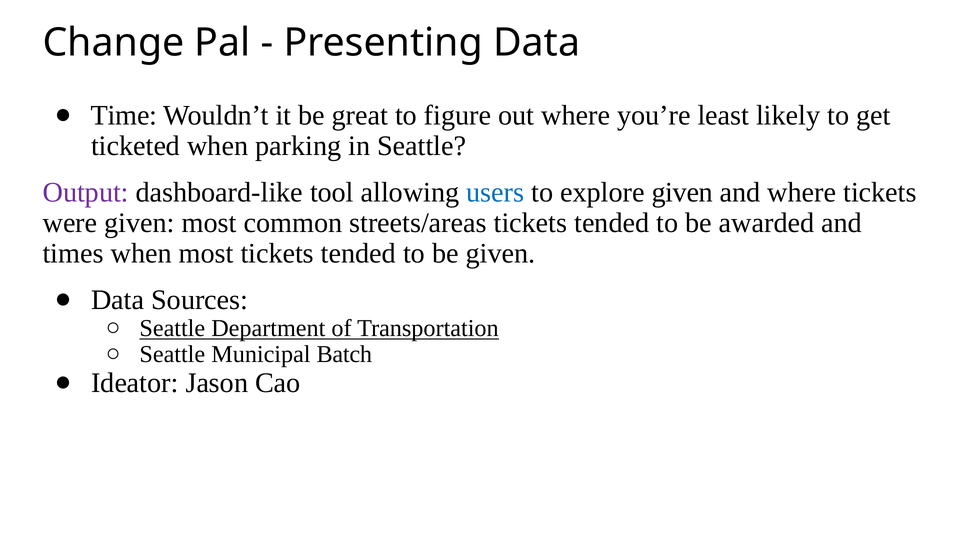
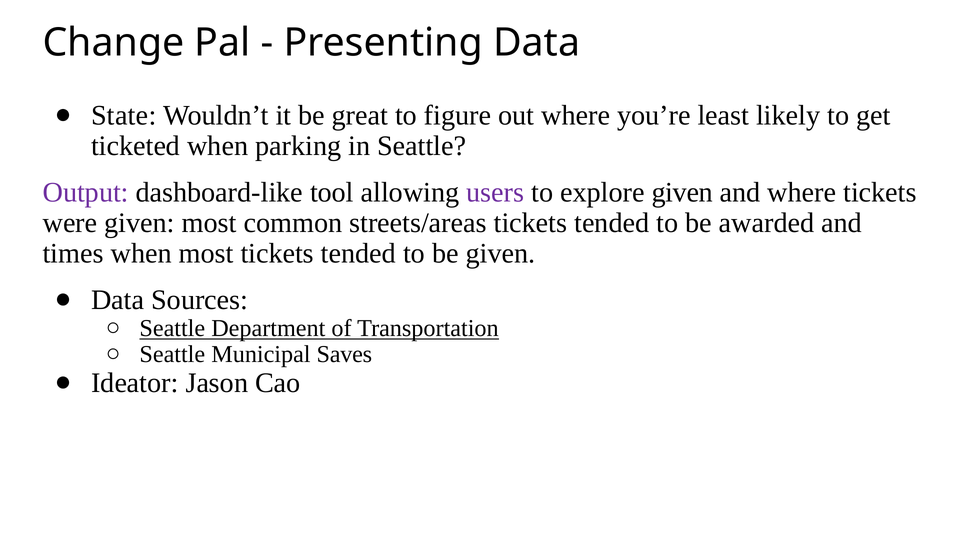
Time: Time -> State (124, 115)
users colour: blue -> purple (495, 192)
Batch: Batch -> Saves (344, 354)
